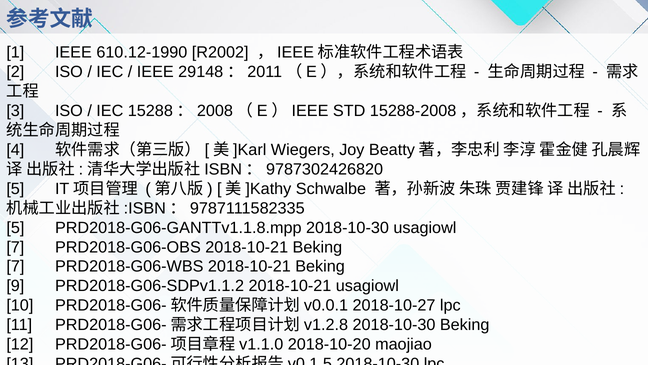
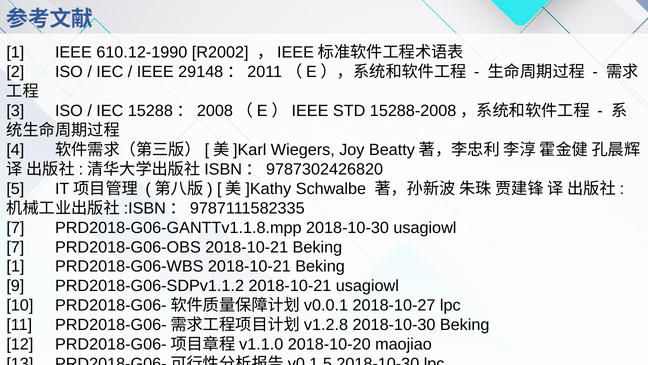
5: 5 -> 7 (15, 227)
7: 7 -> 1 (15, 266)
